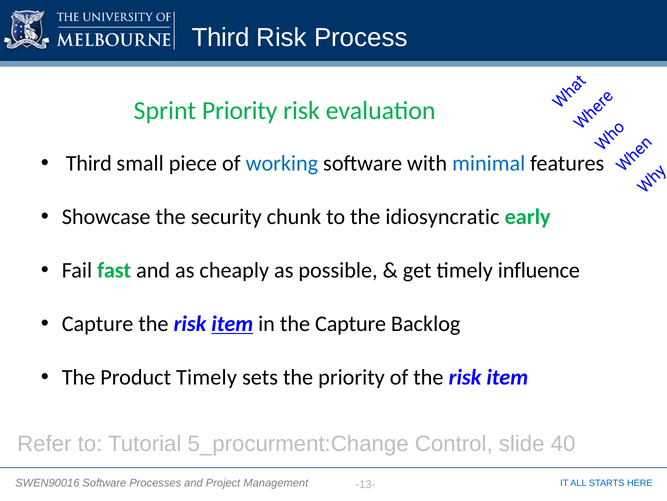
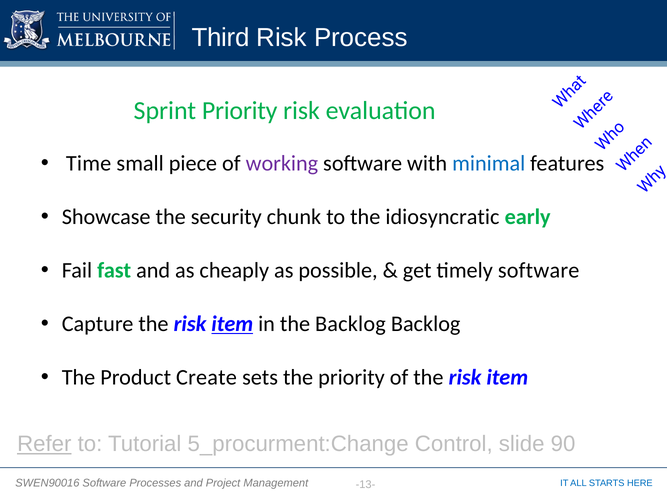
Third: Third -> Time (89, 163)
working colour: blue -> purple (282, 163)
timely influence: influence -> software (539, 270)
the Capture: Capture -> Backlog (350, 323)
Product Timely: Timely -> Create (206, 377)
Refer underline: none -> present (44, 443)
40: 40 -> 90 (563, 443)
